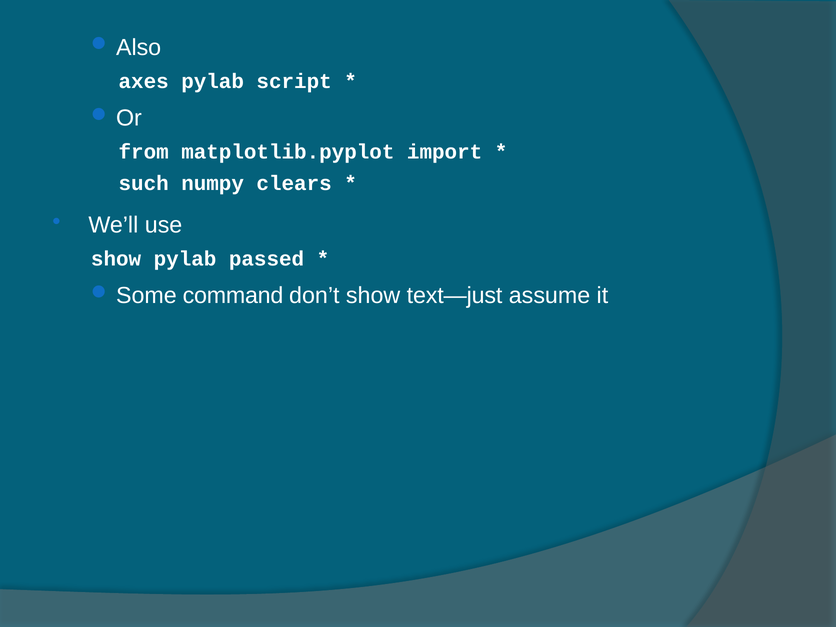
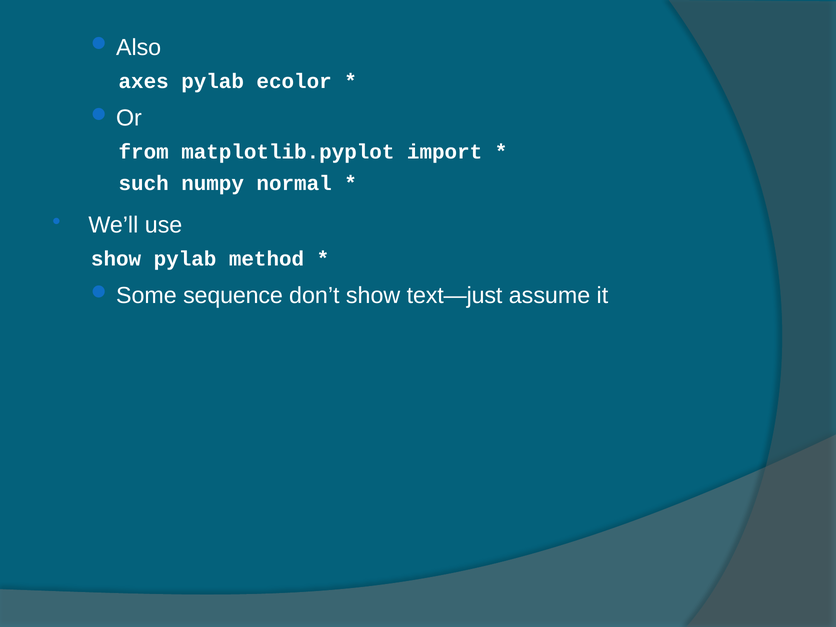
script: script -> ecolor (294, 81)
clears: clears -> normal (294, 183)
passed: passed -> method (267, 259)
command: command -> sequence (233, 296)
